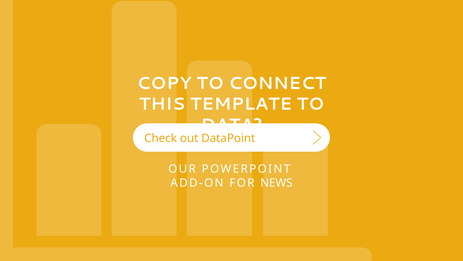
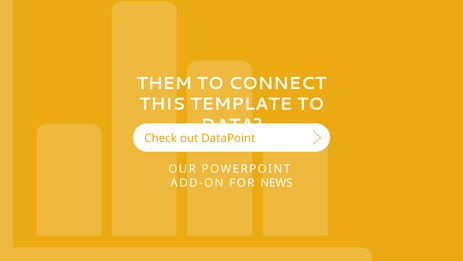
COPY: COPY -> THEM (164, 83)
